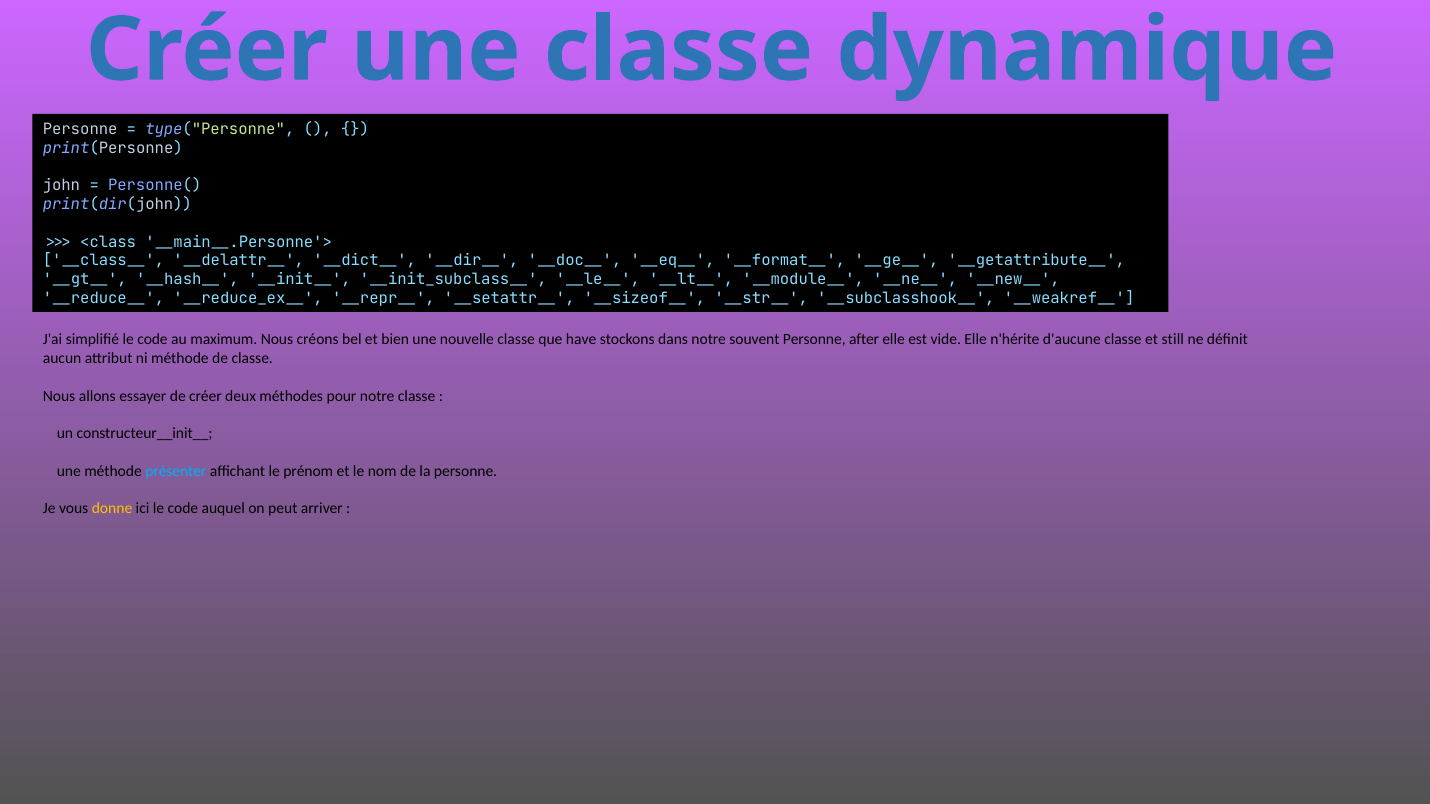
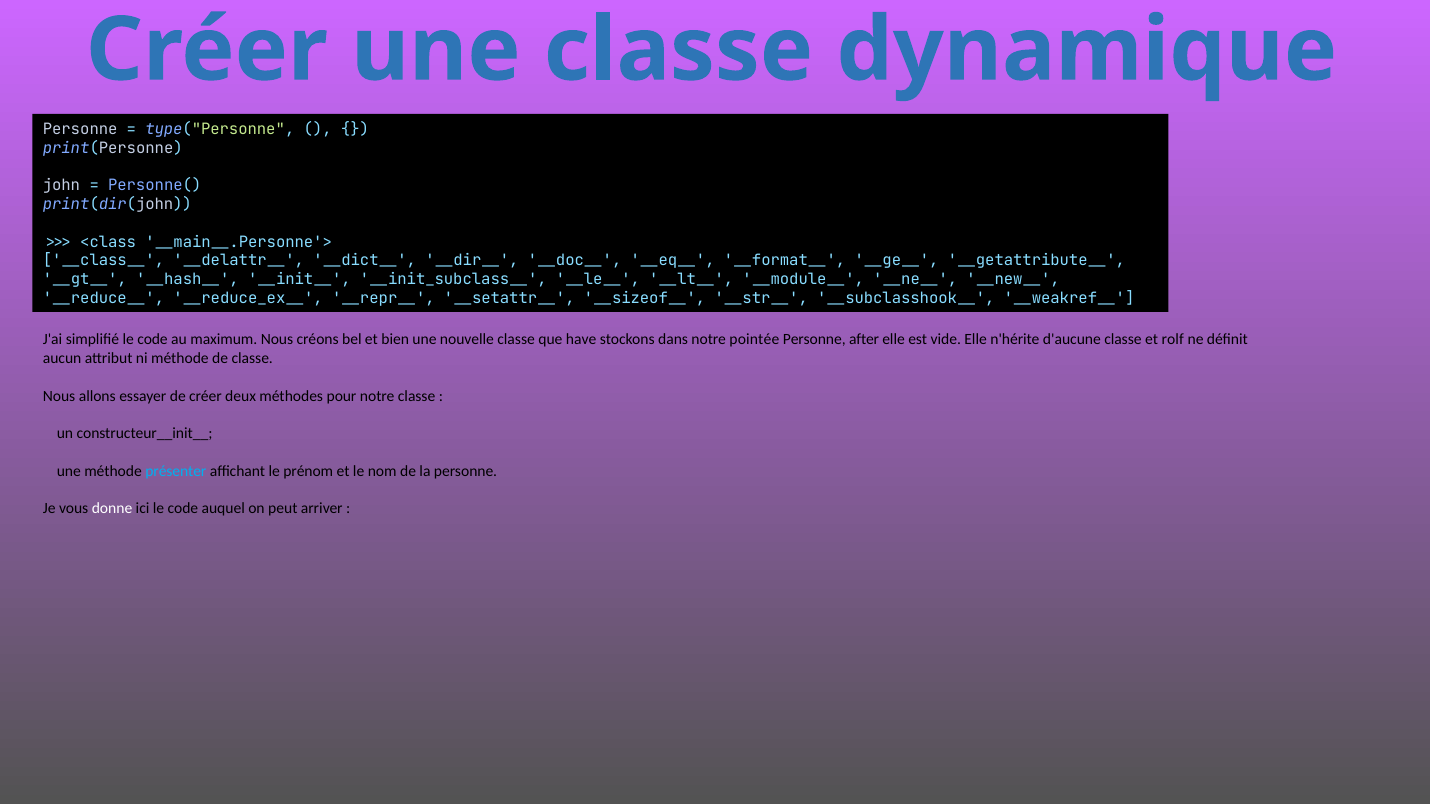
souvent: souvent -> pointée (754, 340)
still: still -> rolf (1173, 340)
donne colour: yellow -> white (112, 509)
